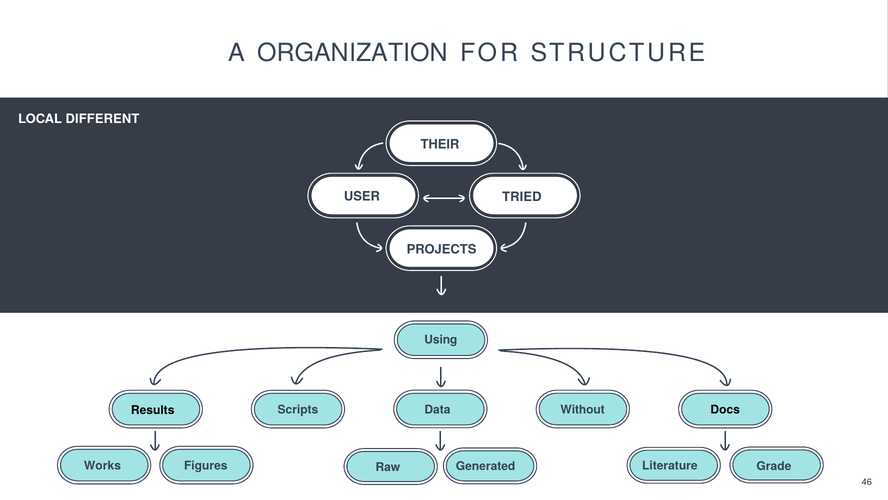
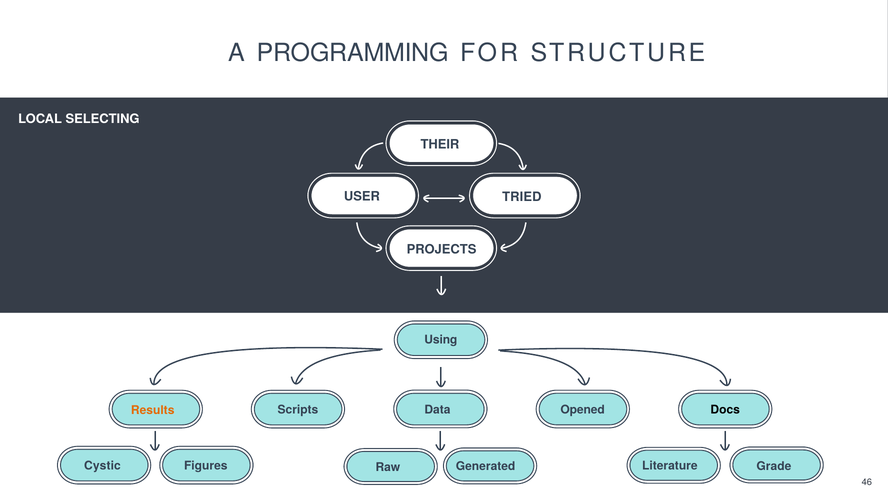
ORGANIZATION: ORGANIZATION -> PROGRAMMING (353, 53)
DIFFERENT: DIFFERENT -> SELECTING (103, 119)
Without: Without -> Opened (583, 410)
Results colour: black -> orange (153, 410)
Works: Works -> Cystic (102, 466)
